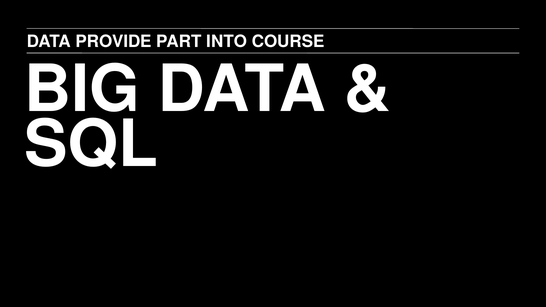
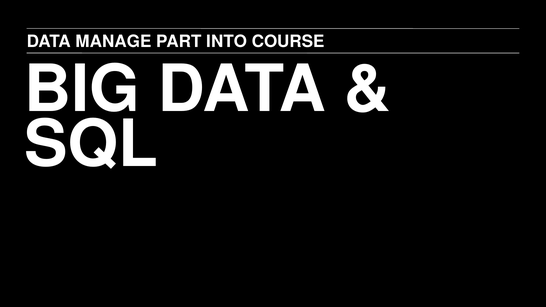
PROVIDE: PROVIDE -> MANAGE (114, 41)
